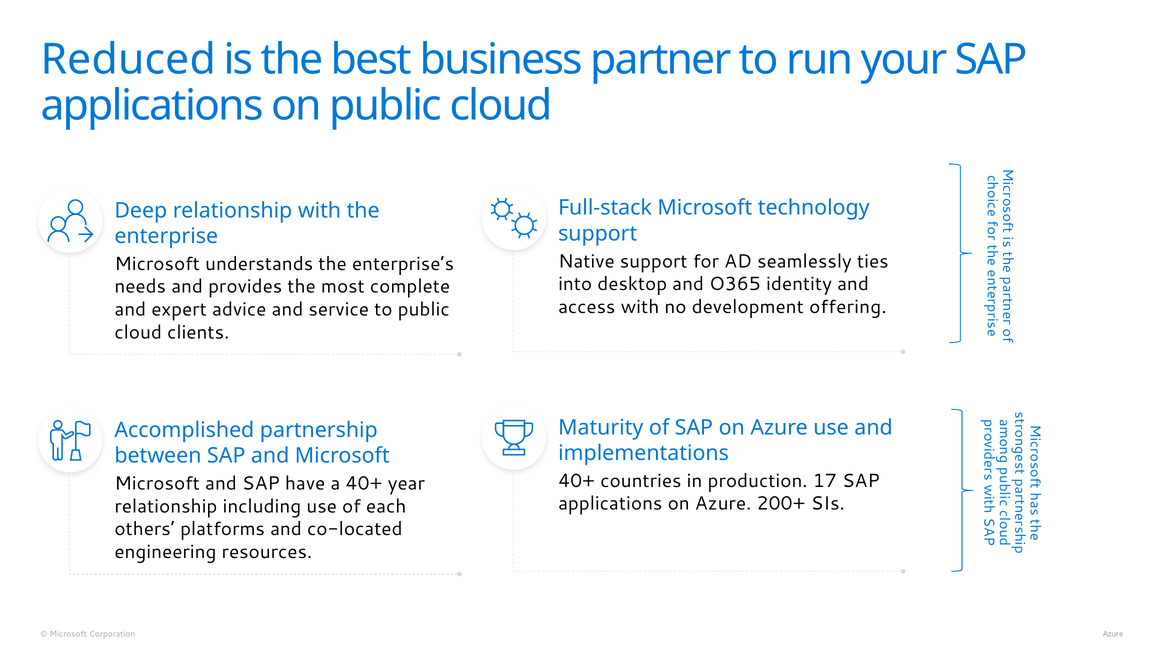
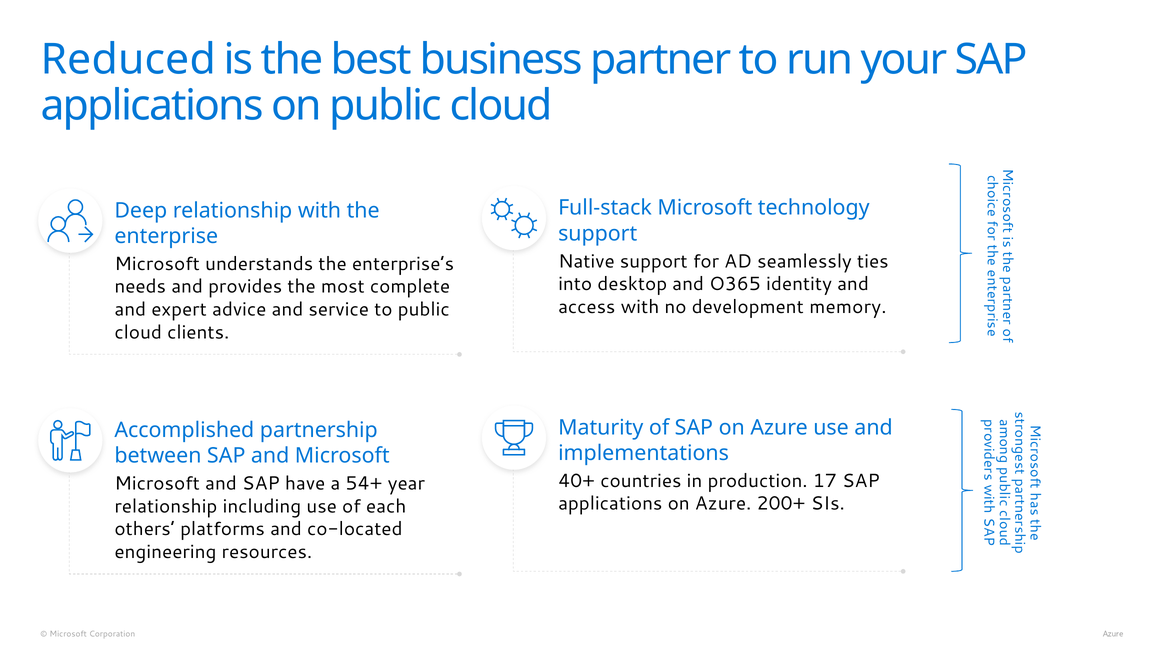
offering: offering -> memory (848, 307)
a 40+: 40+ -> 54+ (364, 483)
